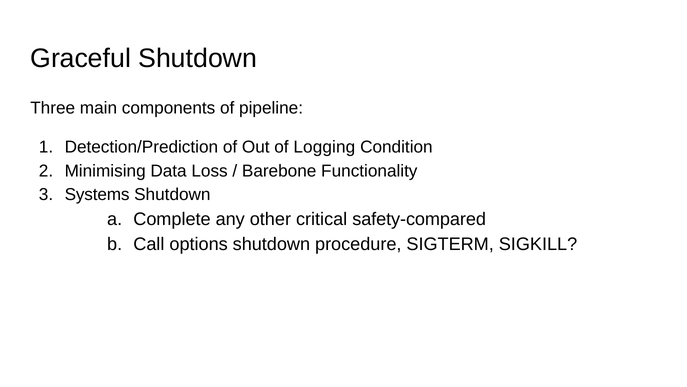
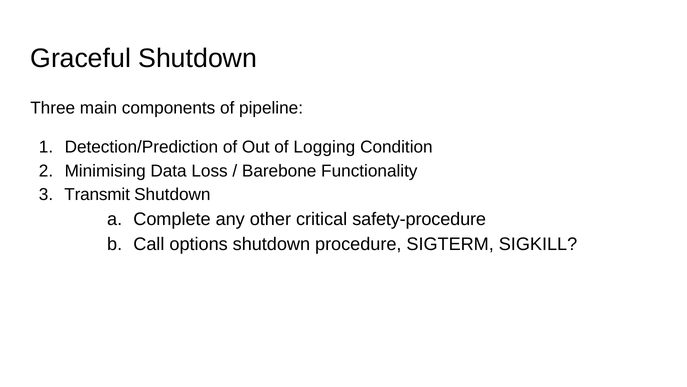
Systems: Systems -> Transmit (97, 194)
safety-compared: safety-compared -> safety-procedure (419, 219)
